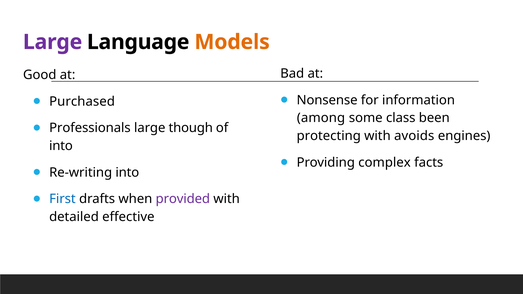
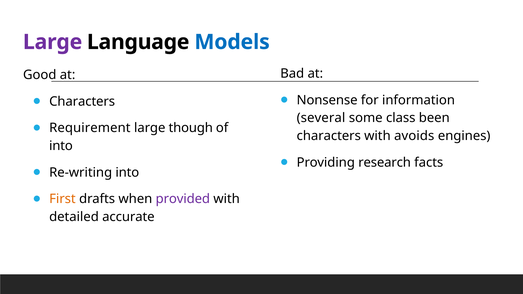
Models colour: orange -> blue (232, 42)
Purchased: Purchased -> Characters (82, 101)
among: among -> several (321, 118)
Professionals: Professionals -> Requirement (90, 128)
protecting: protecting -> characters (329, 136)
complex: complex -> research (385, 162)
First colour: blue -> orange (62, 199)
effective: effective -> accurate (128, 217)
